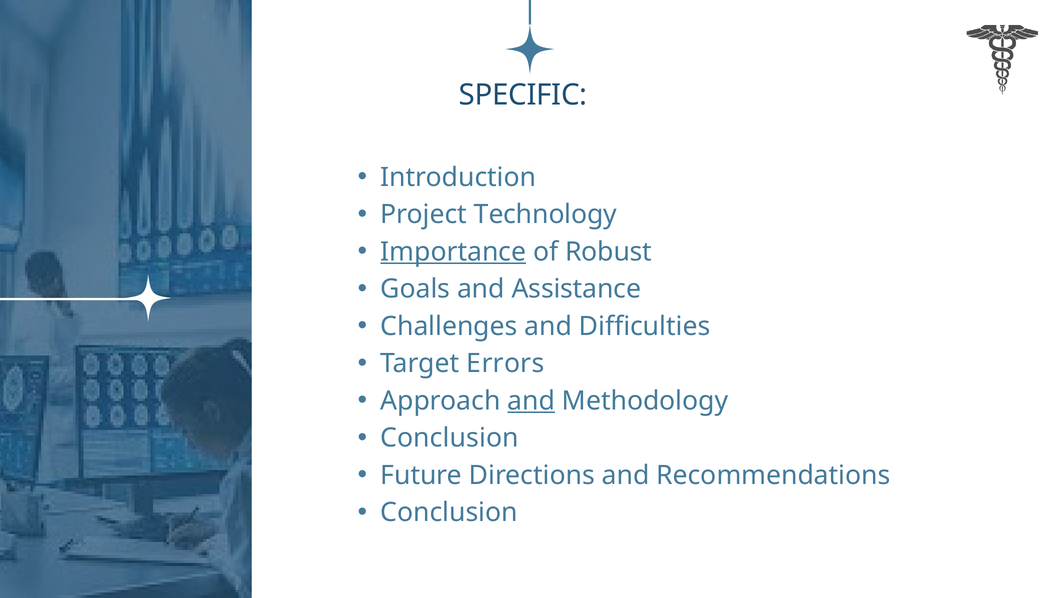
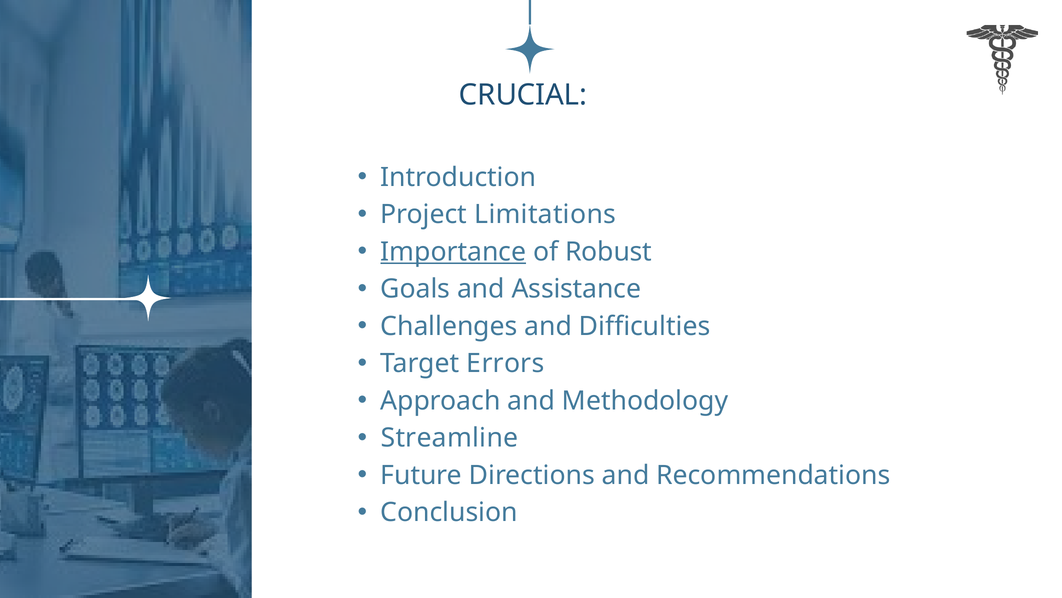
SPECIFIC: SPECIFIC -> CRUCIAL (523, 95)
Technology: Technology -> Limitations (545, 214)
and underline: present -> none (531, 401)
Conclusion: Conclusion -> Streamline (449, 438)
